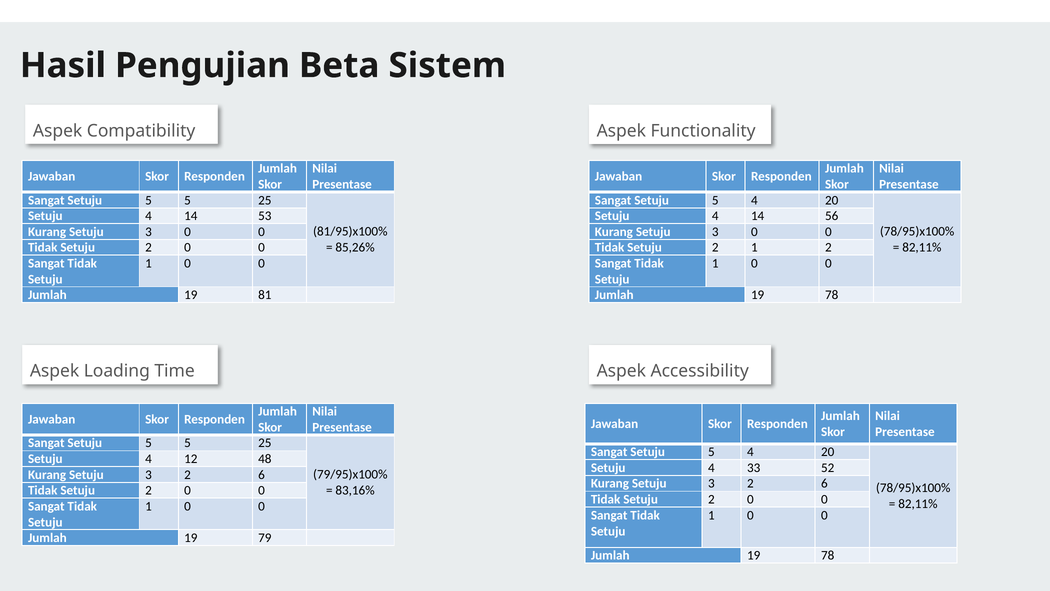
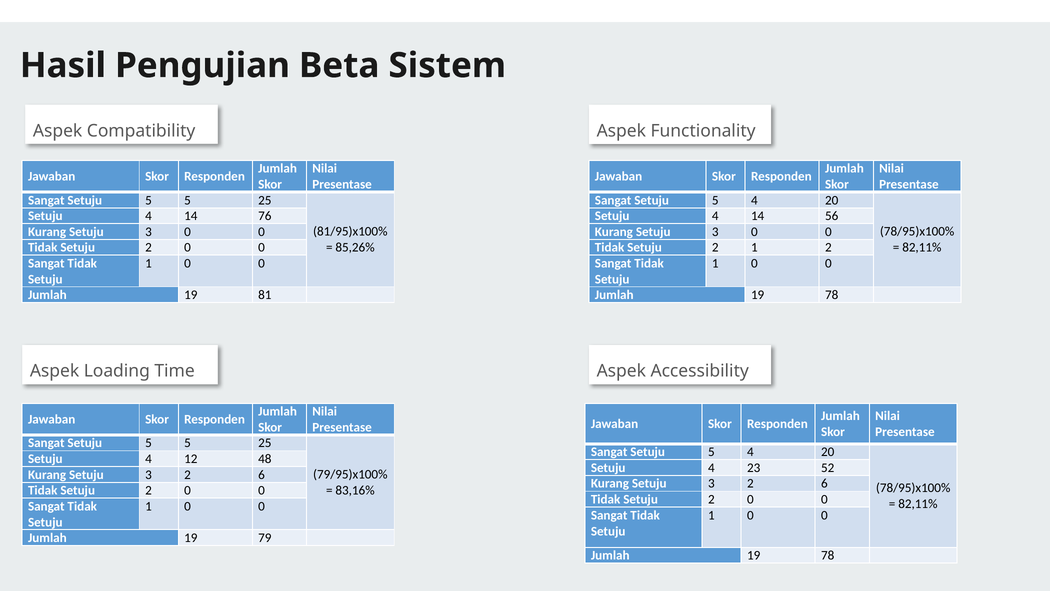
53: 53 -> 76 (265, 216)
33: 33 -> 23 (754, 468)
